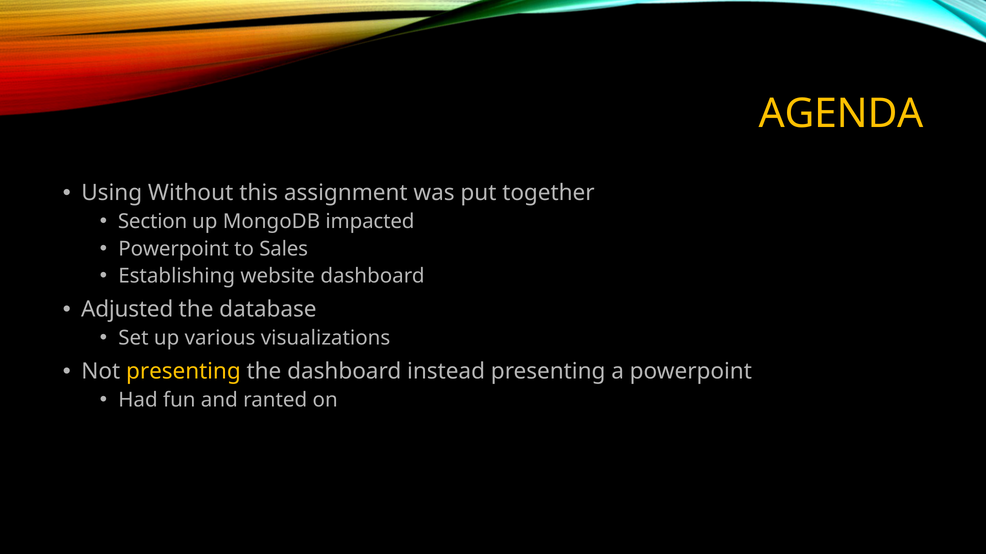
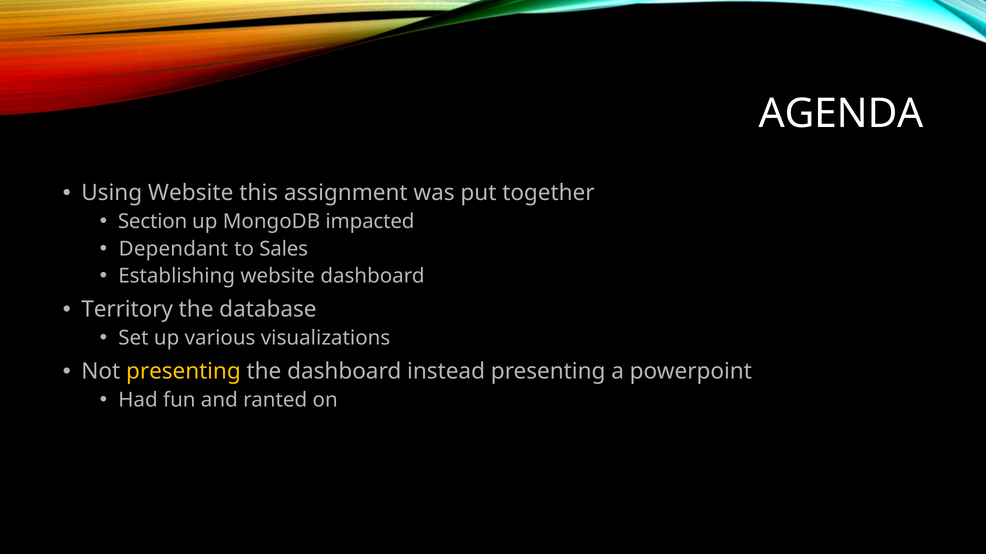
AGENDA colour: yellow -> white (841, 114)
Using Without: Without -> Website (191, 193)
Powerpoint: Powerpoint -> Dependant (173, 249)
Adjusted: Adjusted -> Territory (127, 310)
